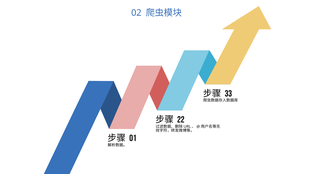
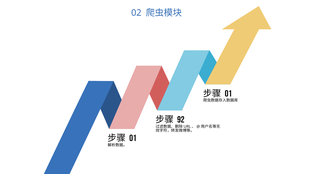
33: 33 -> 01 (228, 94)
22: 22 -> 92 (181, 120)
